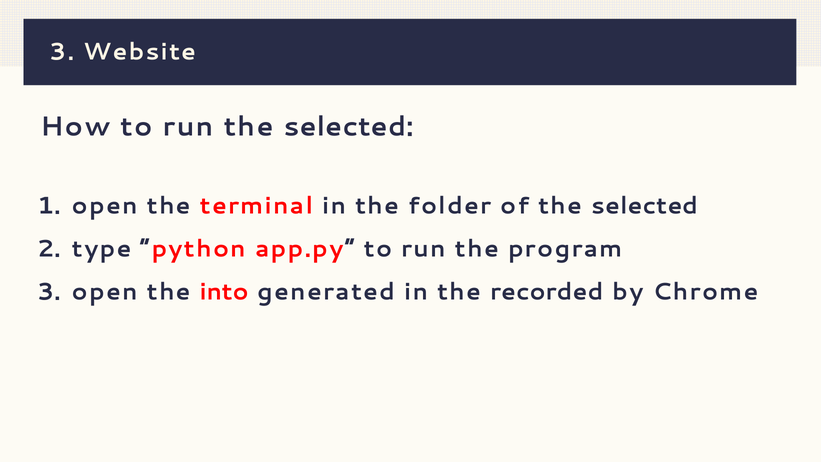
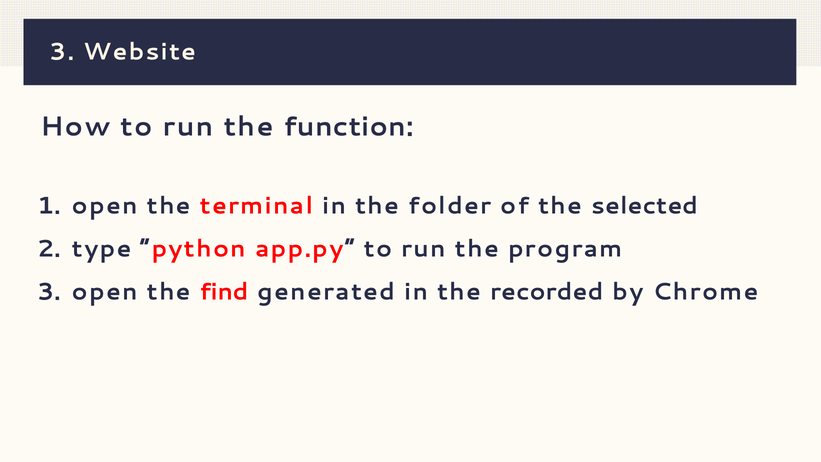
run the selected: selected -> function (349, 127)
into: into -> find (224, 292)
